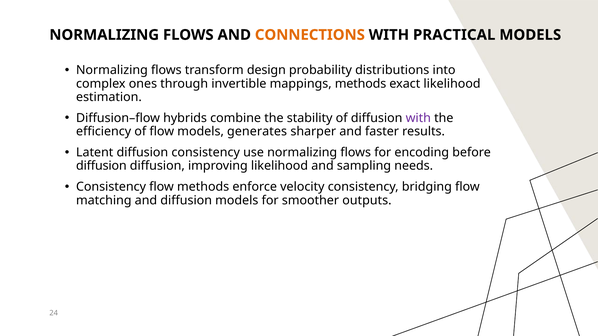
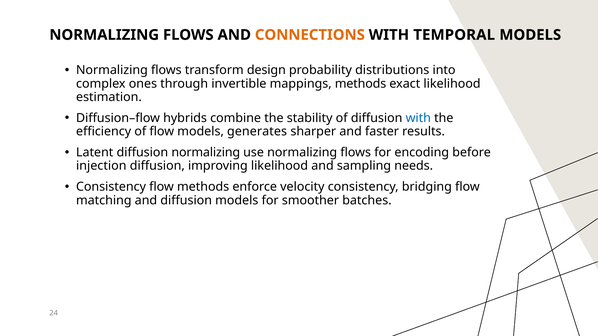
PRACTICAL: PRACTICAL -> TEMPORAL (454, 35)
with colour: purple -> blue (418, 118)
diffusion consistency: consistency -> normalizing (206, 153)
diffusion: diffusion -> injection (101, 166)
outputs: outputs -> batches (367, 200)
